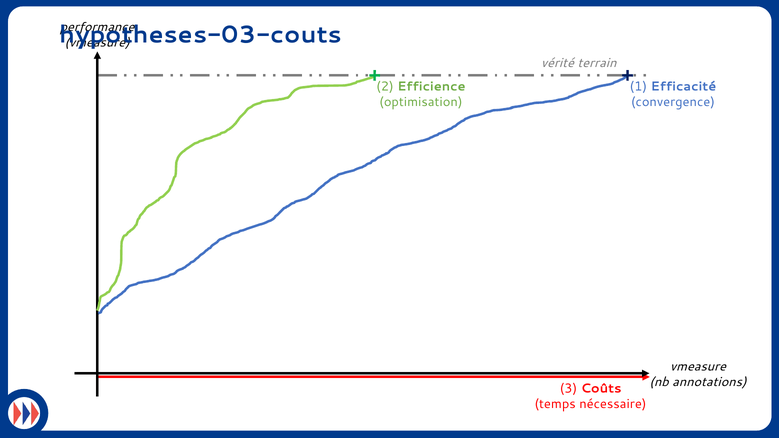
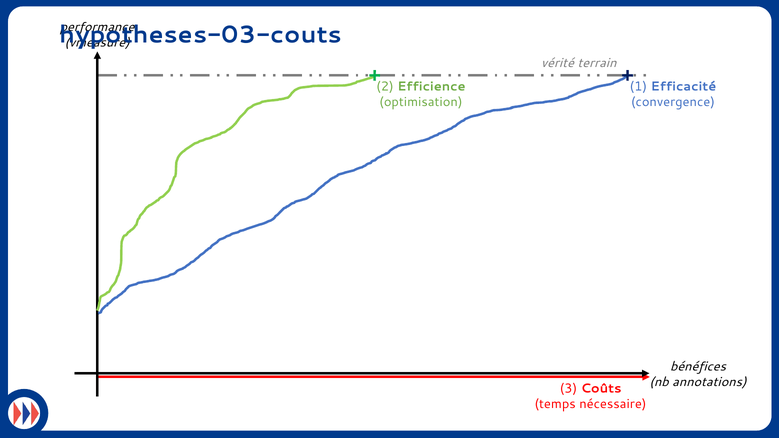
vmeasure: vmeasure -> bénéfices (698, 366)
